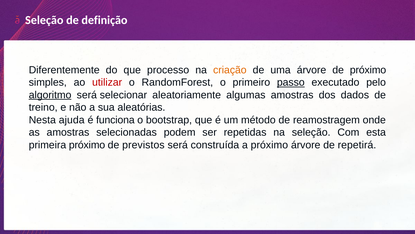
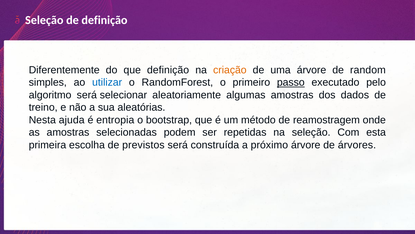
que processo: processo -> definição (168, 70)
de próximo: próximo -> random (368, 70)
utilizar colour: red -> blue (107, 82)
algoritmo underline: present -> none (50, 95)
funciona: funciona -> entropia (115, 120)
primeira próximo: próximo -> escolha (87, 145)
repetirá: repetirá -> árvores (357, 145)
